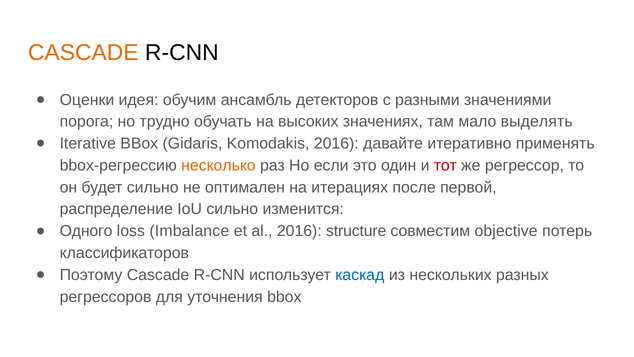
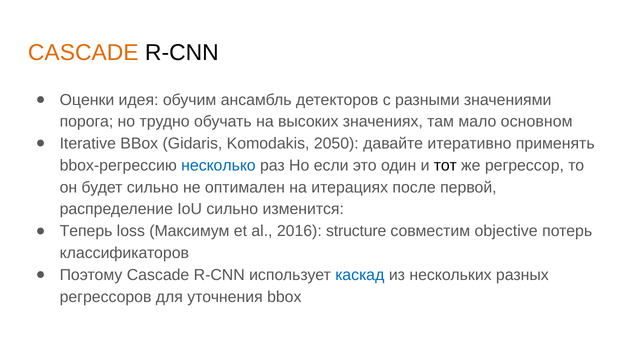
выделять: выделять -> основном (537, 122)
Komodakis 2016: 2016 -> 2050 (336, 143)
несколько colour: orange -> blue (218, 165)
тот colour: red -> black (445, 165)
Одного: Одного -> Теперь (86, 231)
Imbalance: Imbalance -> Максимум (189, 231)
